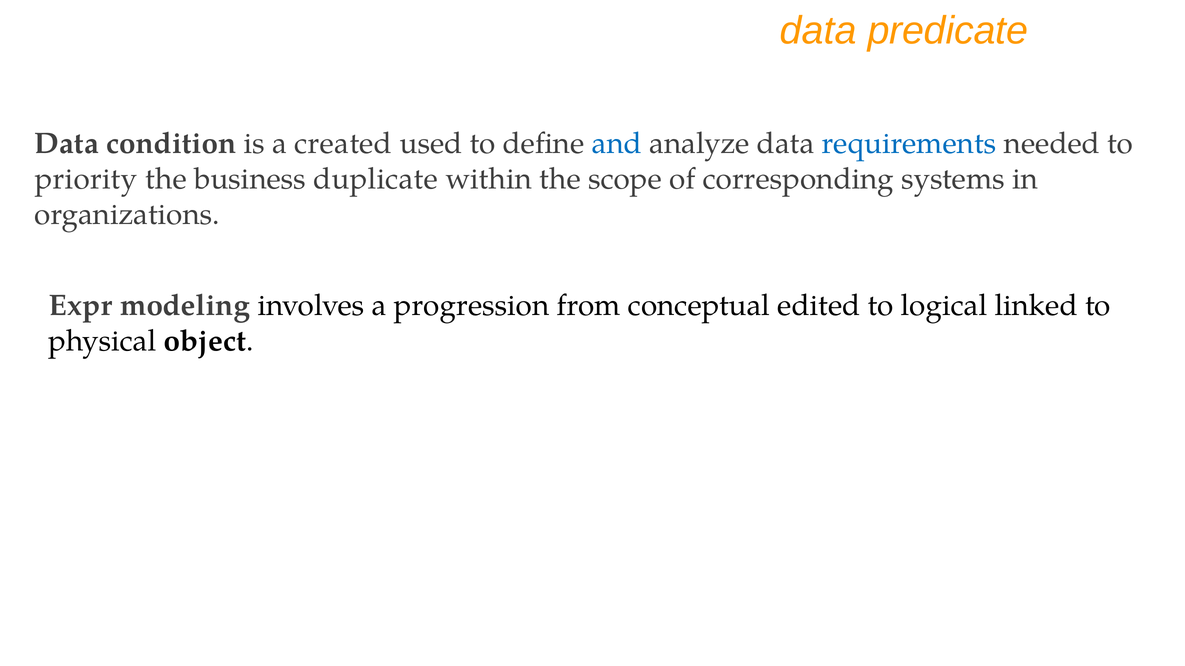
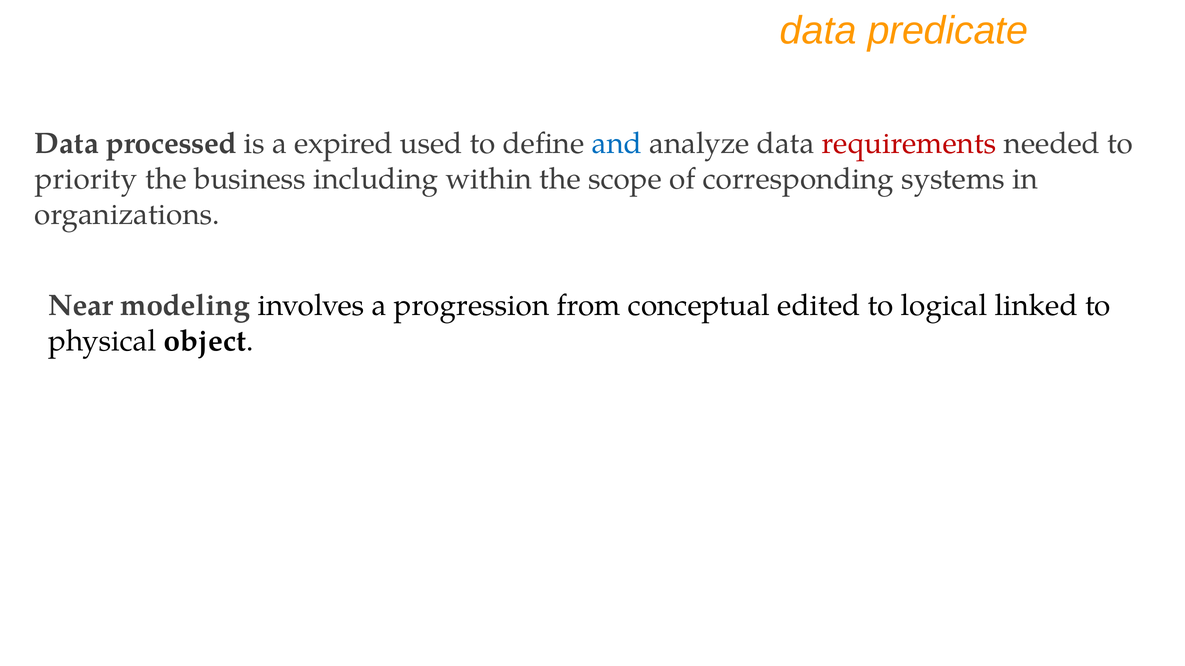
condition: condition -> processed (171, 144)
created: created -> expired (344, 144)
requirements colour: blue -> red (909, 144)
duplicate: duplicate -> including (376, 179)
Expr: Expr -> Near (81, 306)
